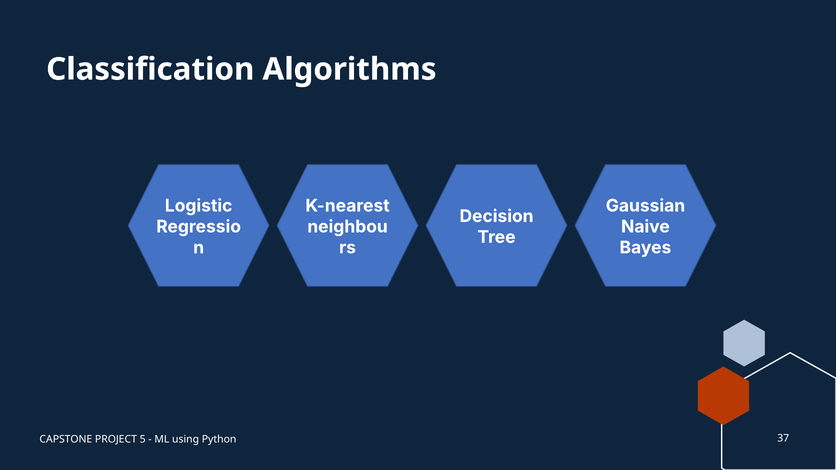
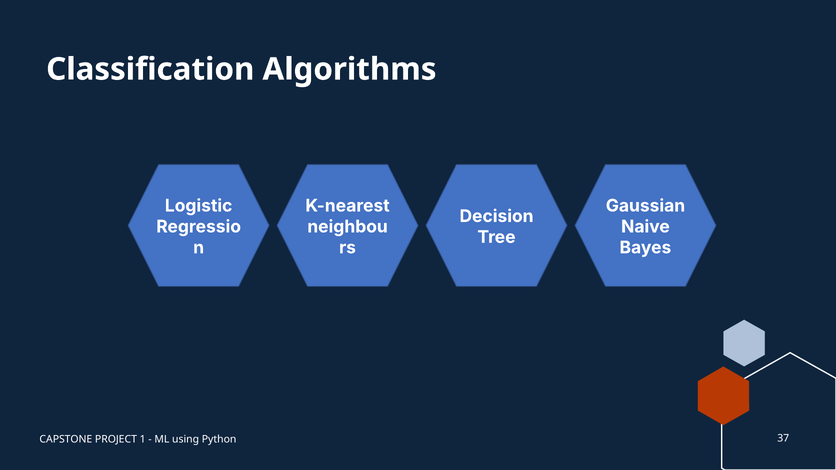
5: 5 -> 1 (143, 440)
